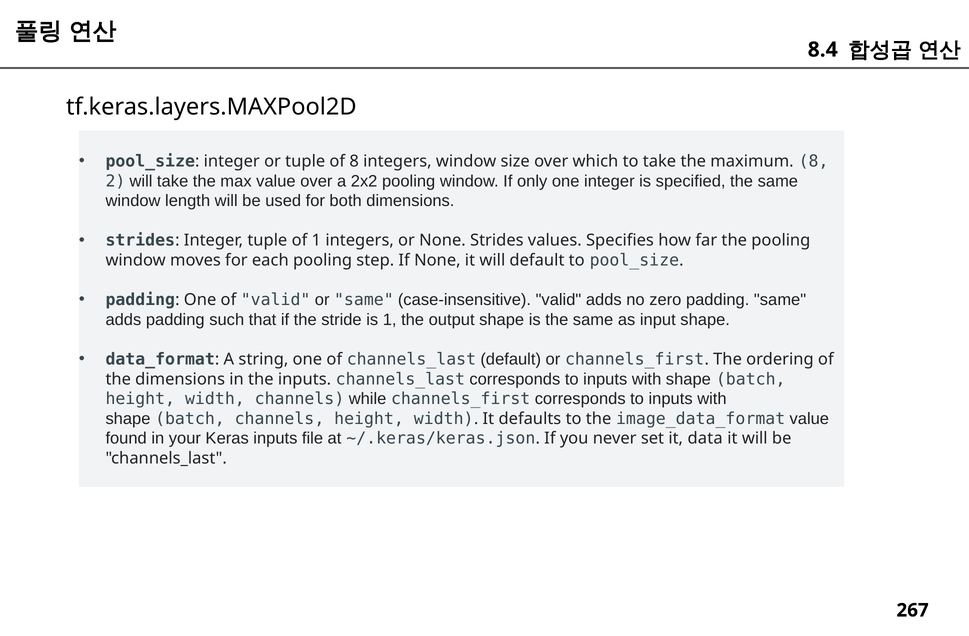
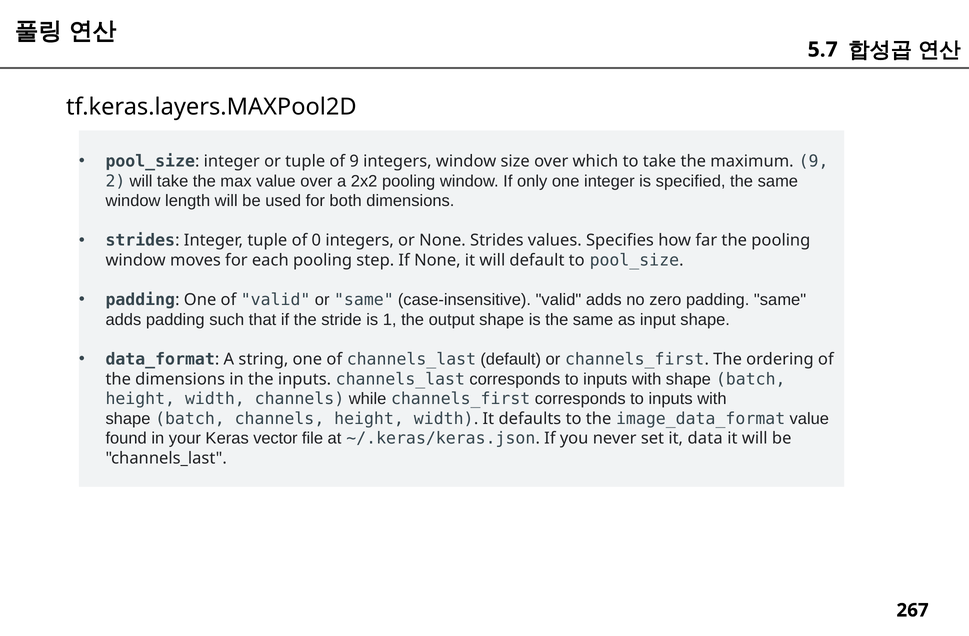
8.4: 8.4 -> 5.7 (823, 50)
of 8: 8 -> 9 (354, 161)
maximum 8: 8 -> 9 (814, 161)
of 1: 1 -> 0 (316, 241)
Keras inputs: inputs -> vector (275, 439)
